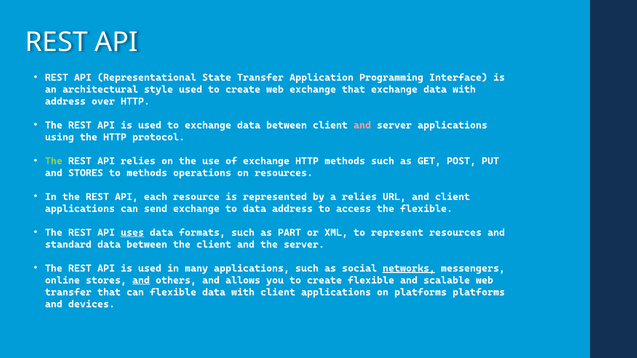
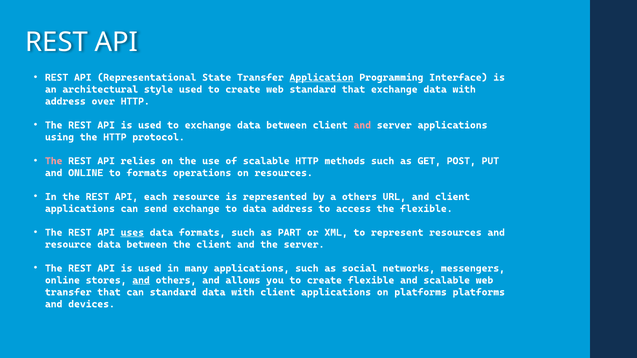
Application underline: none -> present (322, 77)
web exchange: exchange -> standard (313, 89)
The colour: light green -> pink (54, 161)
of exchange: exchange -> scalable (266, 161)
and STORES: STORES -> ONLINE (86, 173)
to methods: methods -> formats (147, 173)
a relies: relies -> others (359, 197)
standard: standard -> resource (68, 245)
networks underline: present -> none (409, 268)
can flexible: flexible -> standard (173, 292)
